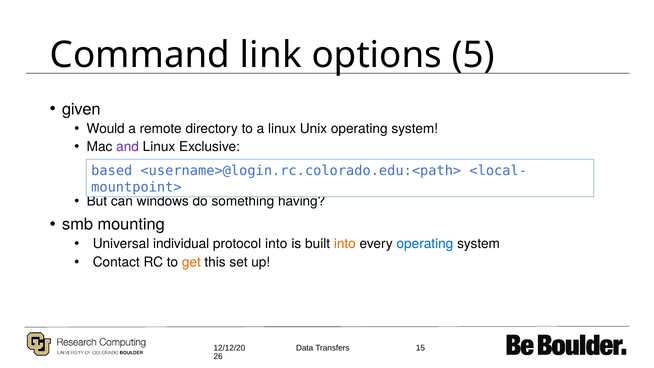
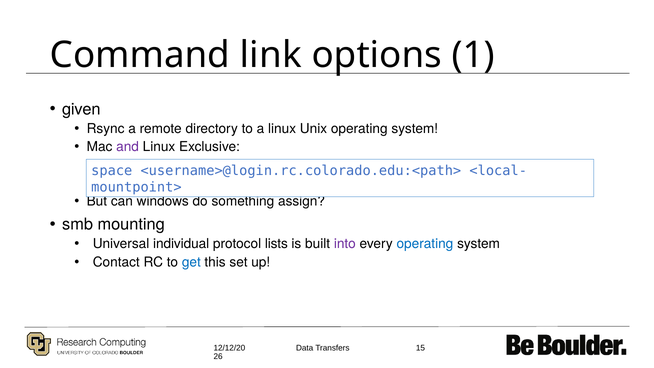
5: 5 -> 1 (473, 55)
Would: Would -> Rsync (106, 129)
based: based -> space (112, 171)
having: having -> assign (302, 201)
protocol into: into -> lists (276, 244)
into colour: orange -> purple (345, 244)
get colour: orange -> blue (191, 262)
